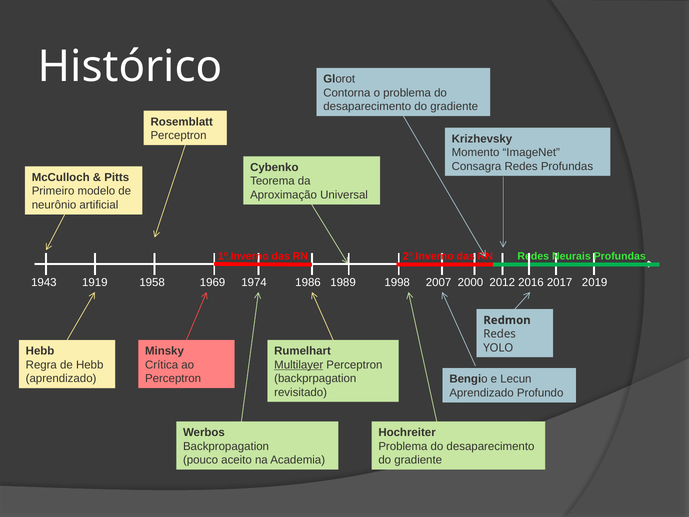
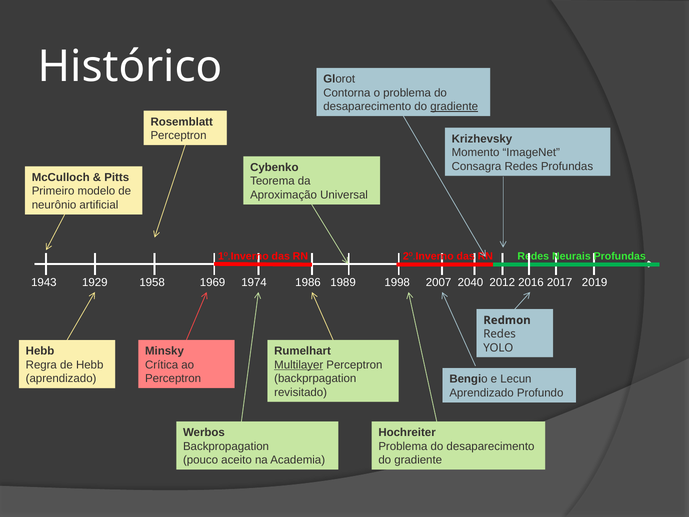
gradiente underline: none -> present (454, 107)
1919: 1919 -> 1929 (95, 282)
2000: 2000 -> 2040 (470, 282)
